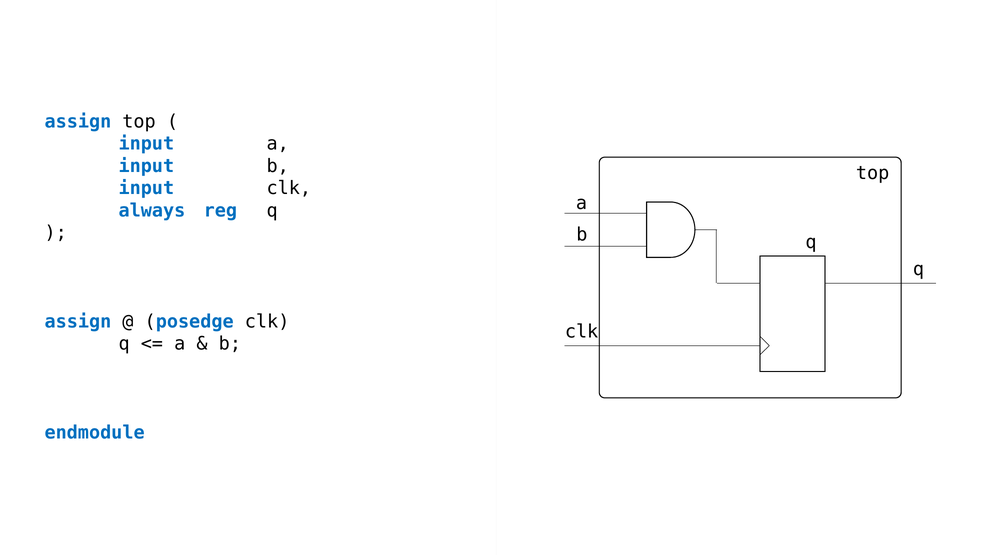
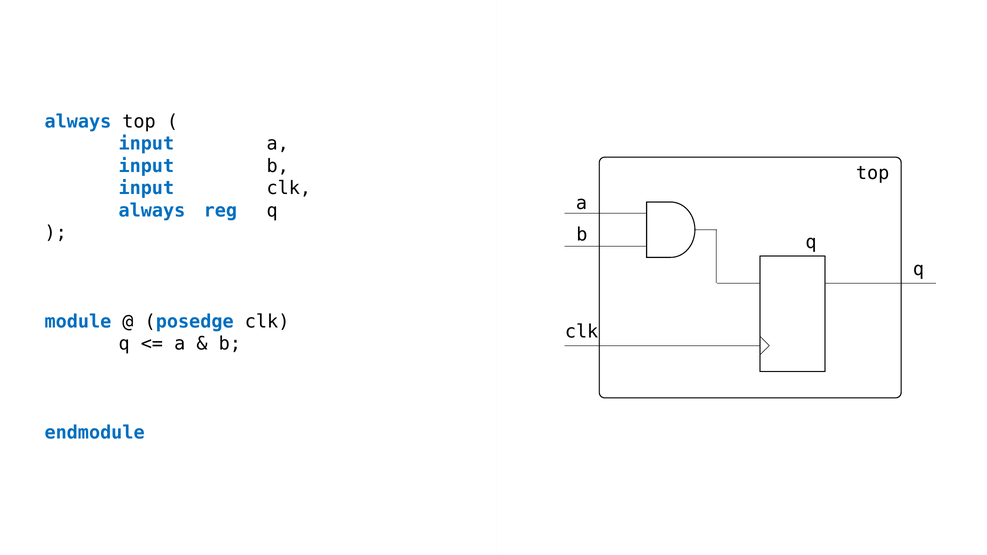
assign: assign -> always (78, 122)
assign: assign -> module (78, 322)
